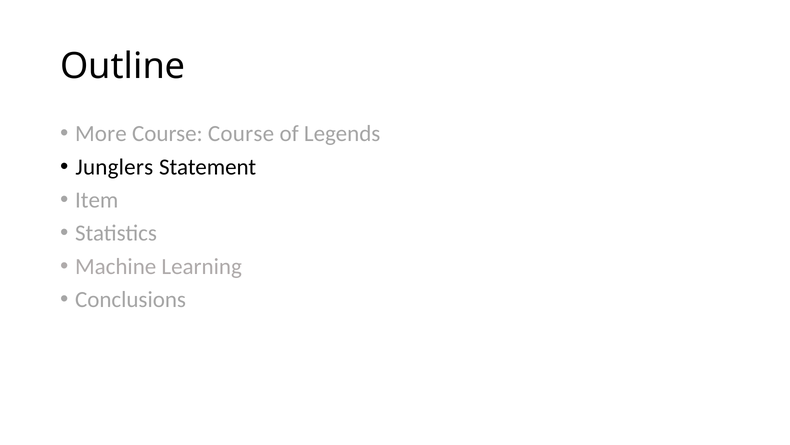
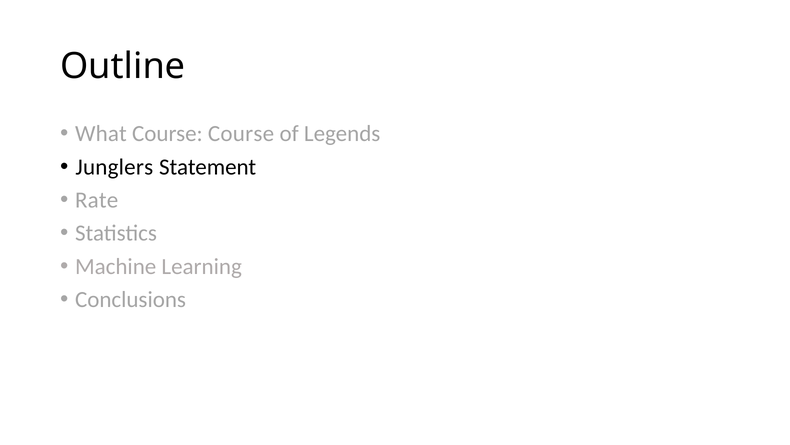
More: More -> What (101, 134)
Item: Item -> Rate (97, 200)
